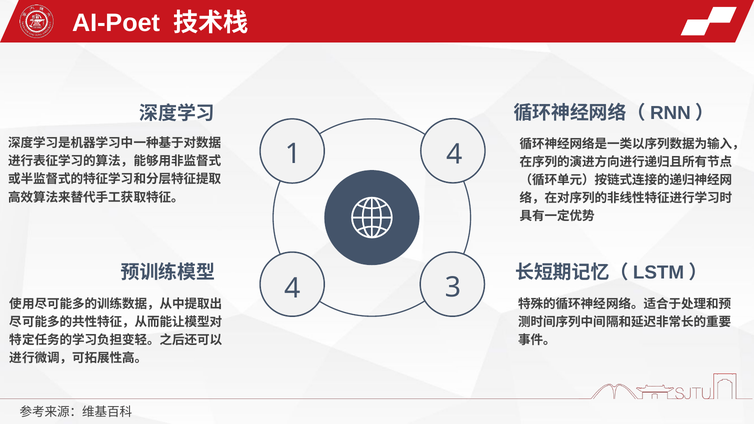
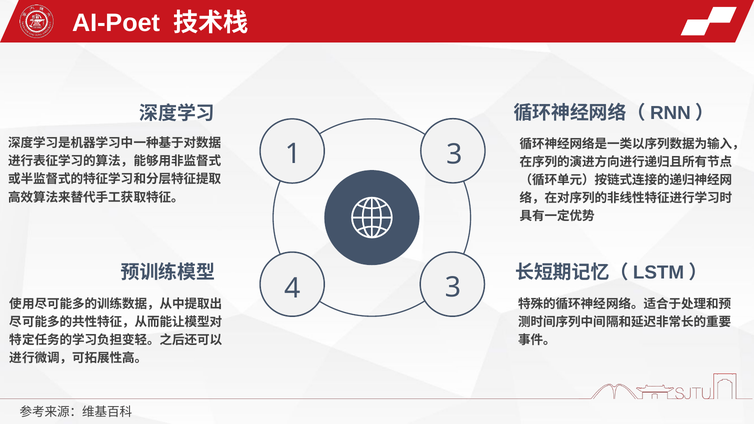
1 4: 4 -> 3 (454, 155)
